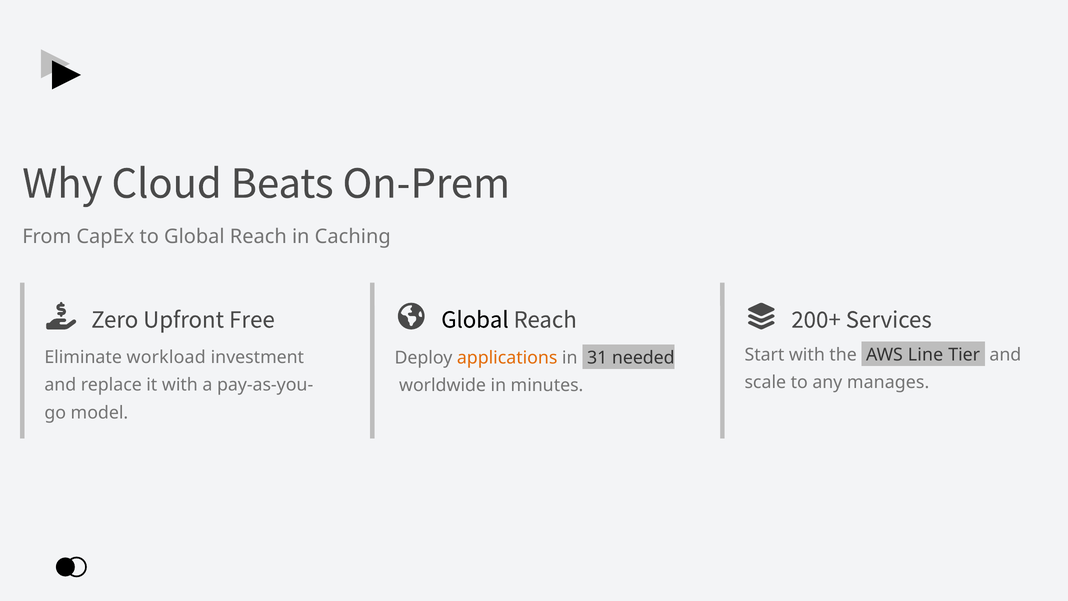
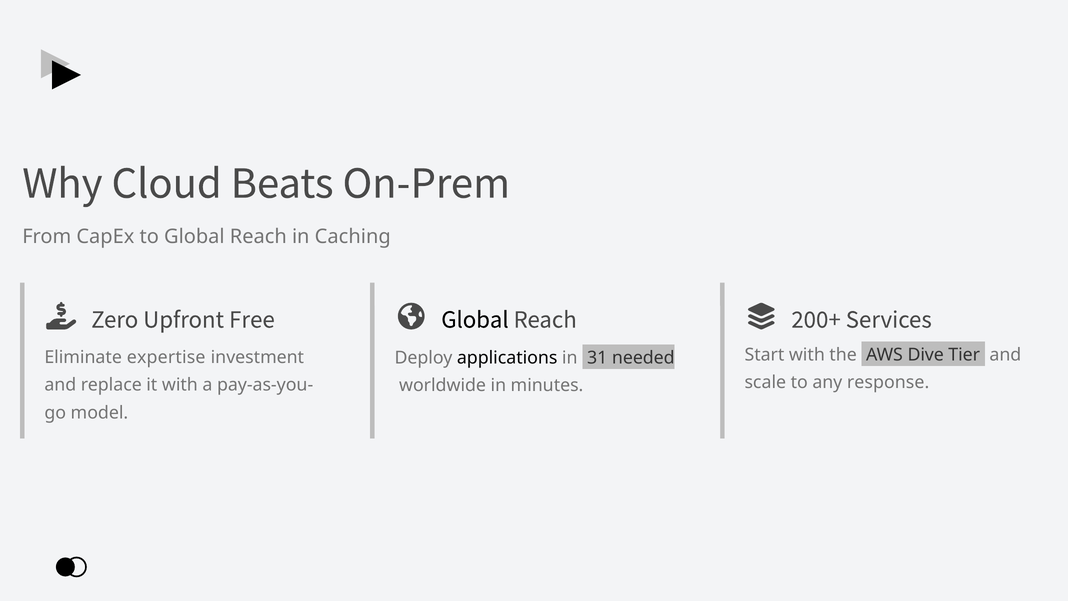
Line: Line -> Dive (926, 355)
workload: workload -> expertise (166, 357)
applications colour: orange -> black (507, 358)
manages: manages -> response (888, 382)
